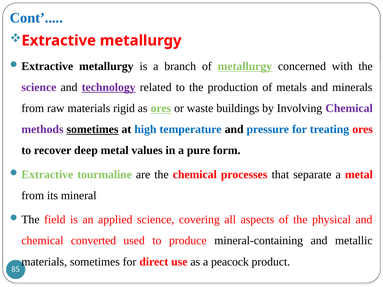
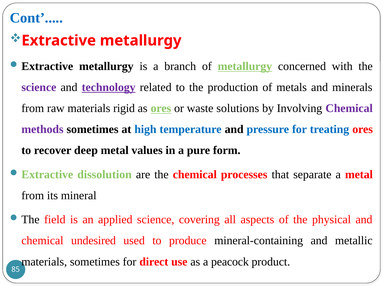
buildings: buildings -> solutions (238, 108)
sometimes underline: present -> none (93, 129)
tourmaline: tourmaline -> dissolution (105, 175)
converted: converted -> undesired (93, 241)
